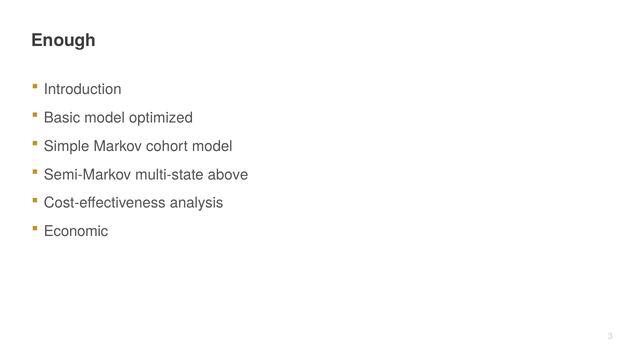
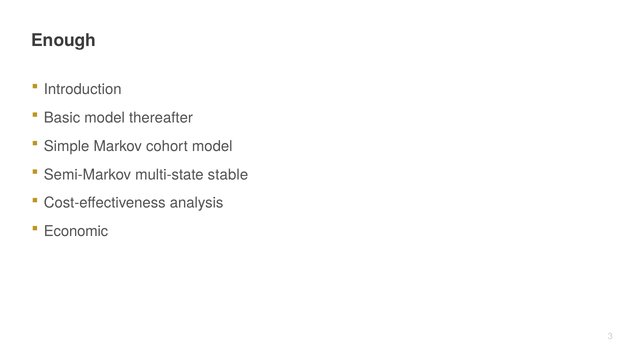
optimized: optimized -> thereafter (161, 118)
above: above -> stable (228, 174)
